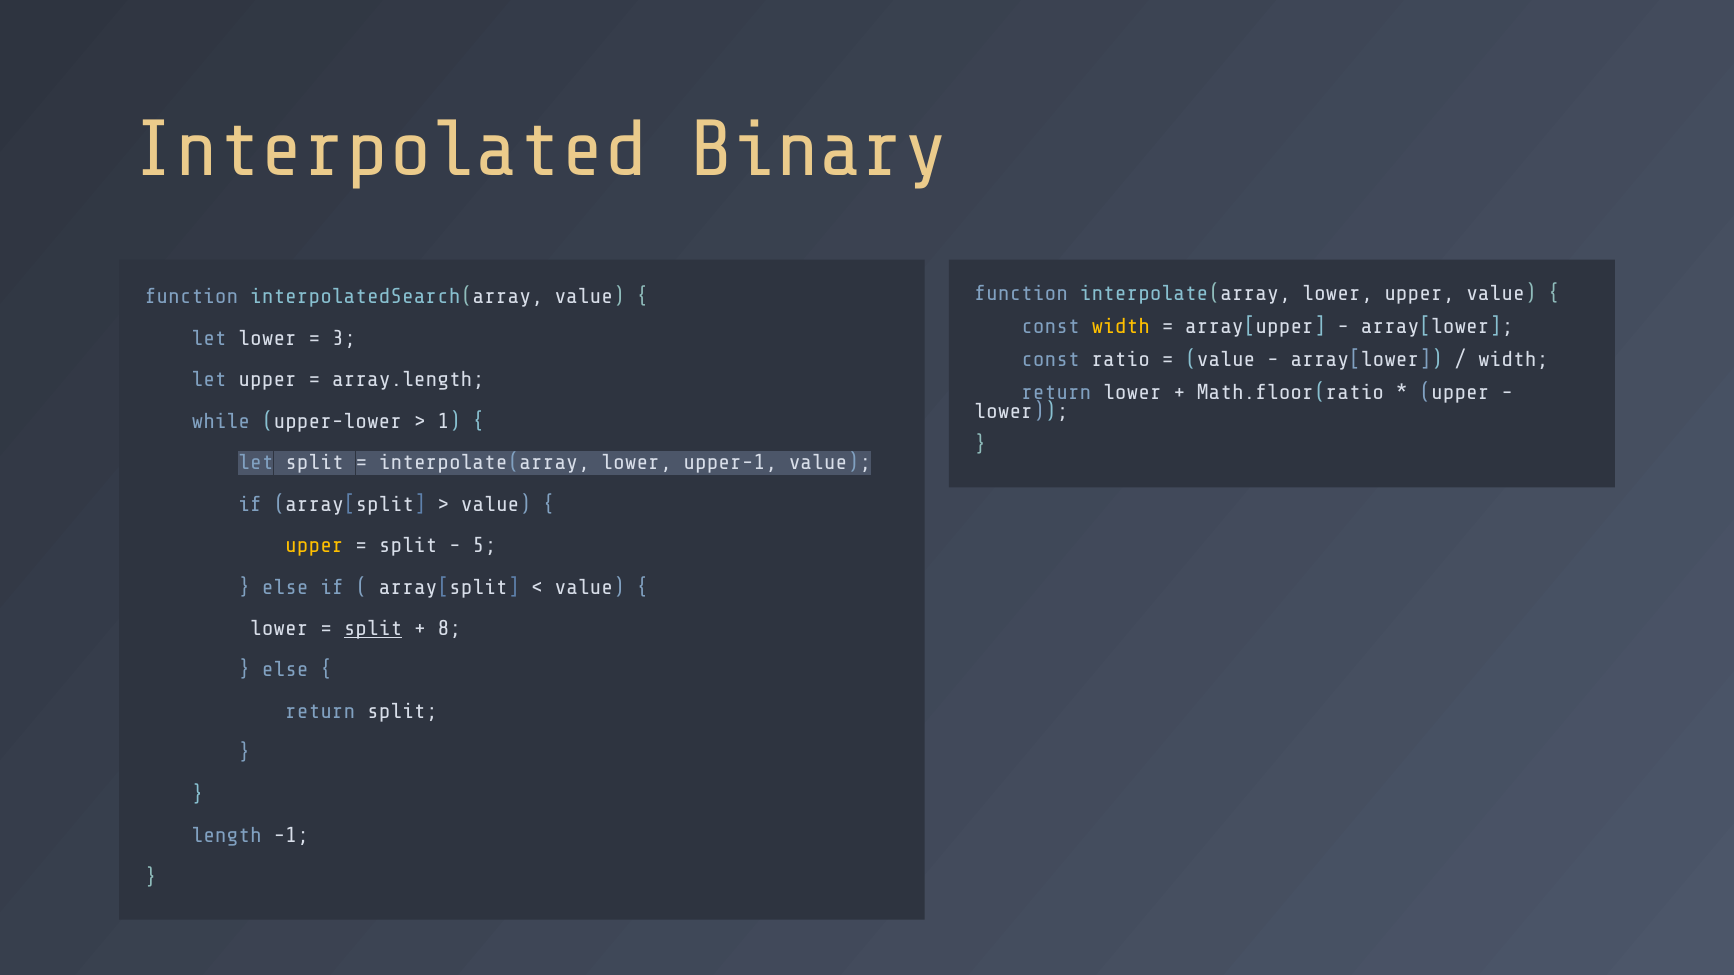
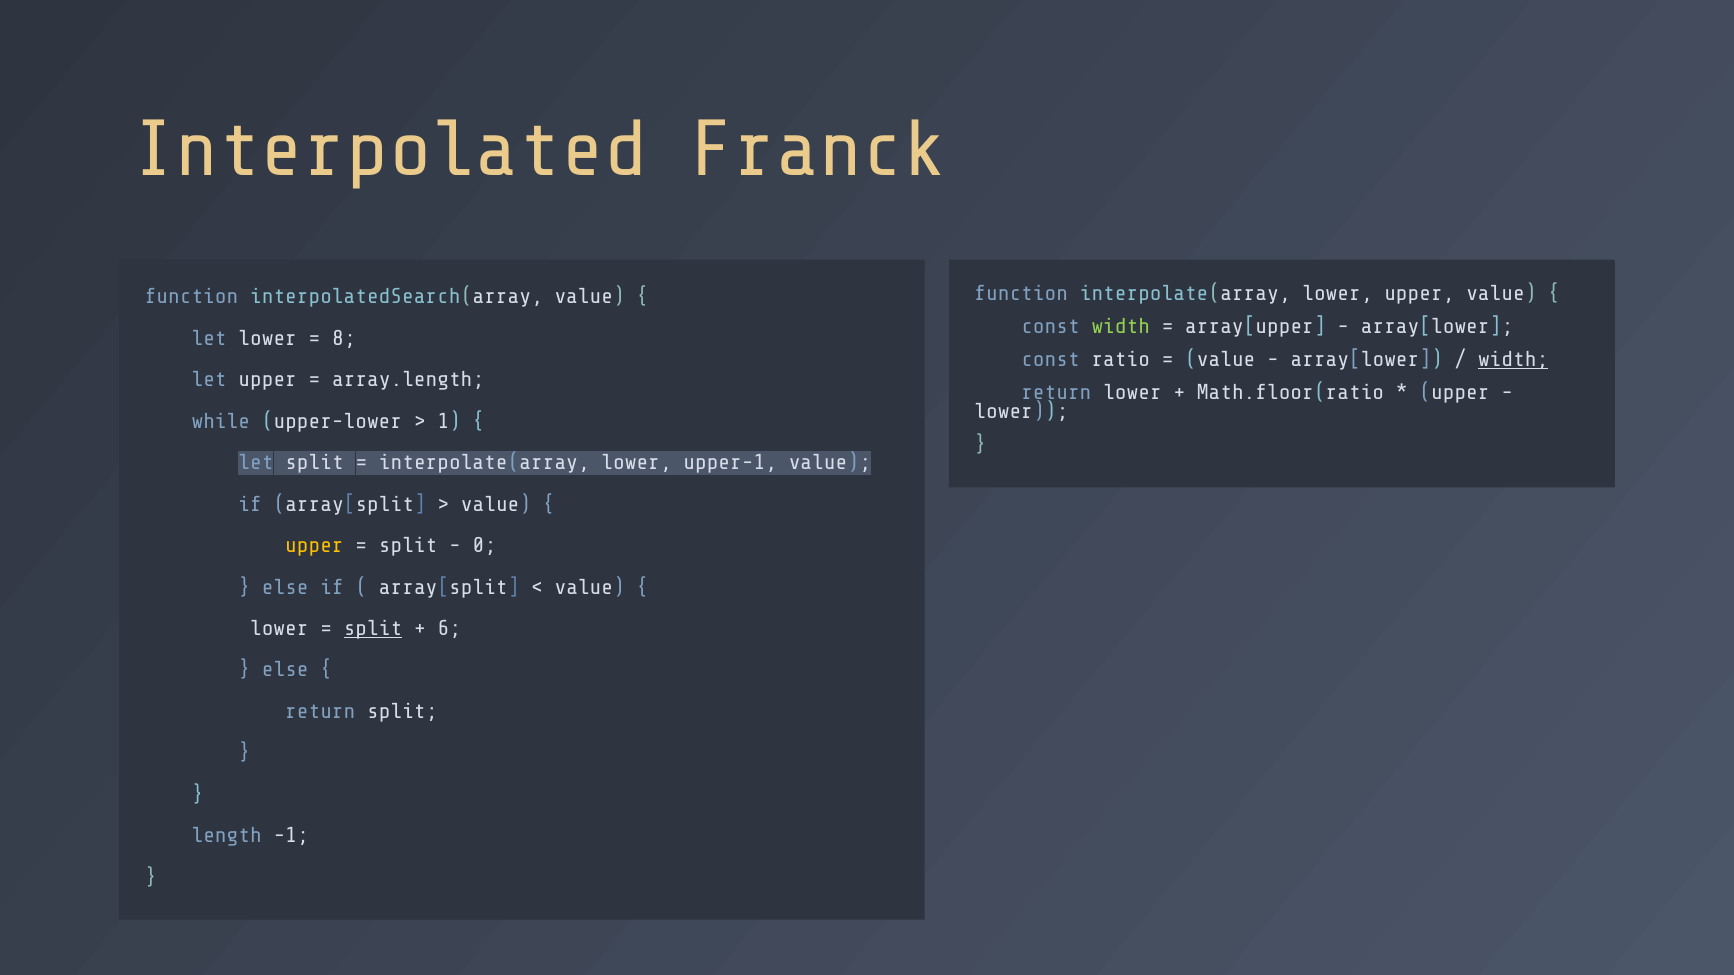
Binary: Binary -> Franck (819, 149)
width colour: yellow -> light green (1121, 326)
3: 3 -> 8 (344, 338)
width underline: none -> present (1513, 359)
5: 5 -> 0 (484, 546)
8: 8 -> 6 (449, 629)
